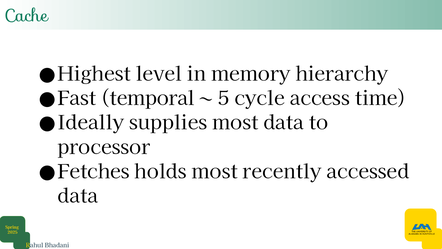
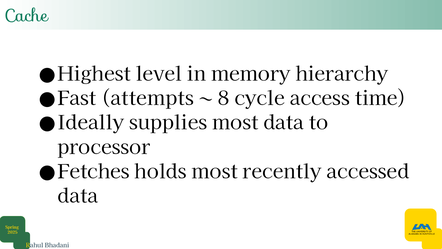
temporal: temporal -> attempts (148, 99)
5: 5 -> 8 (224, 99)
